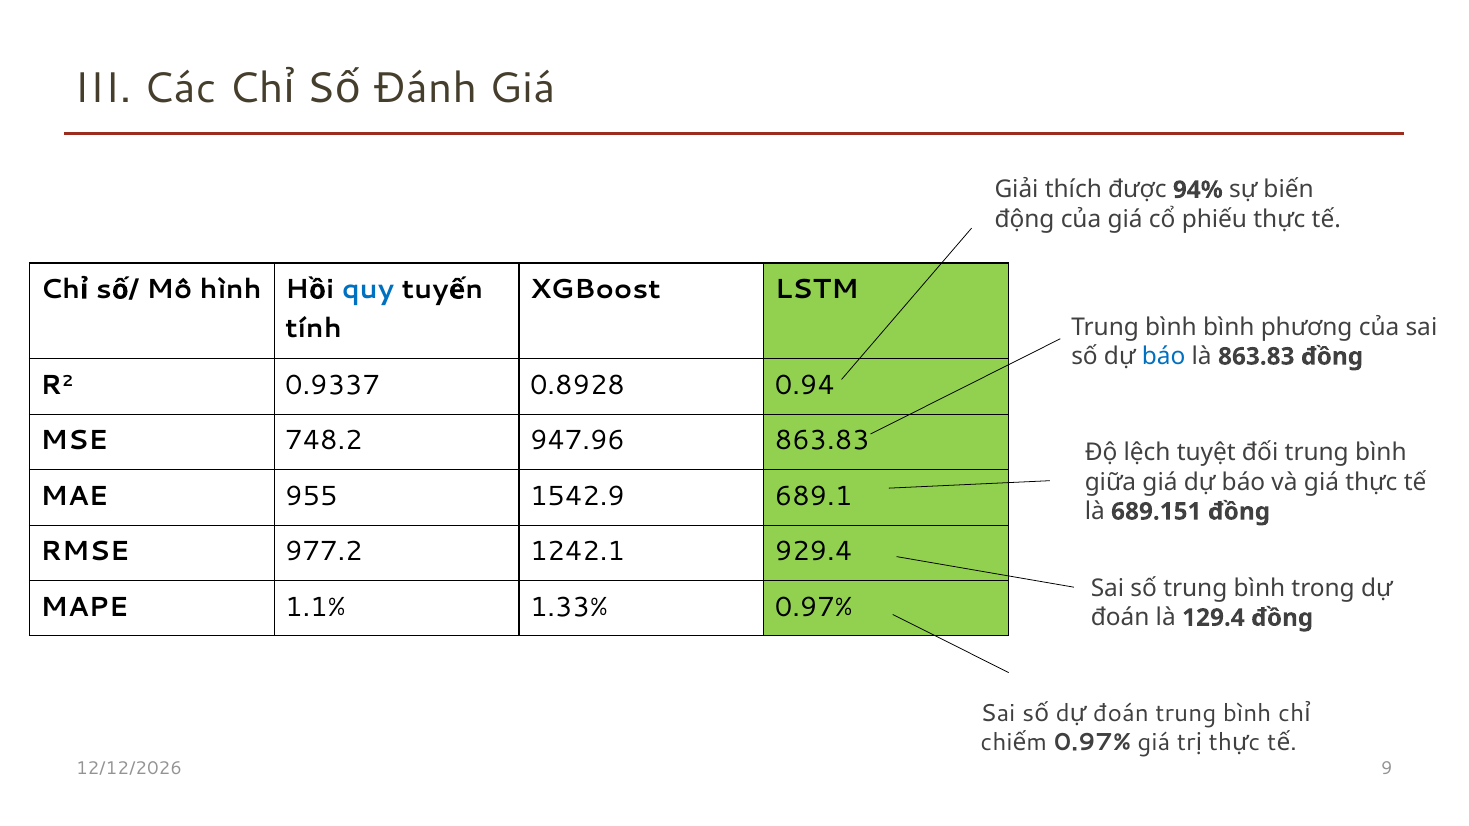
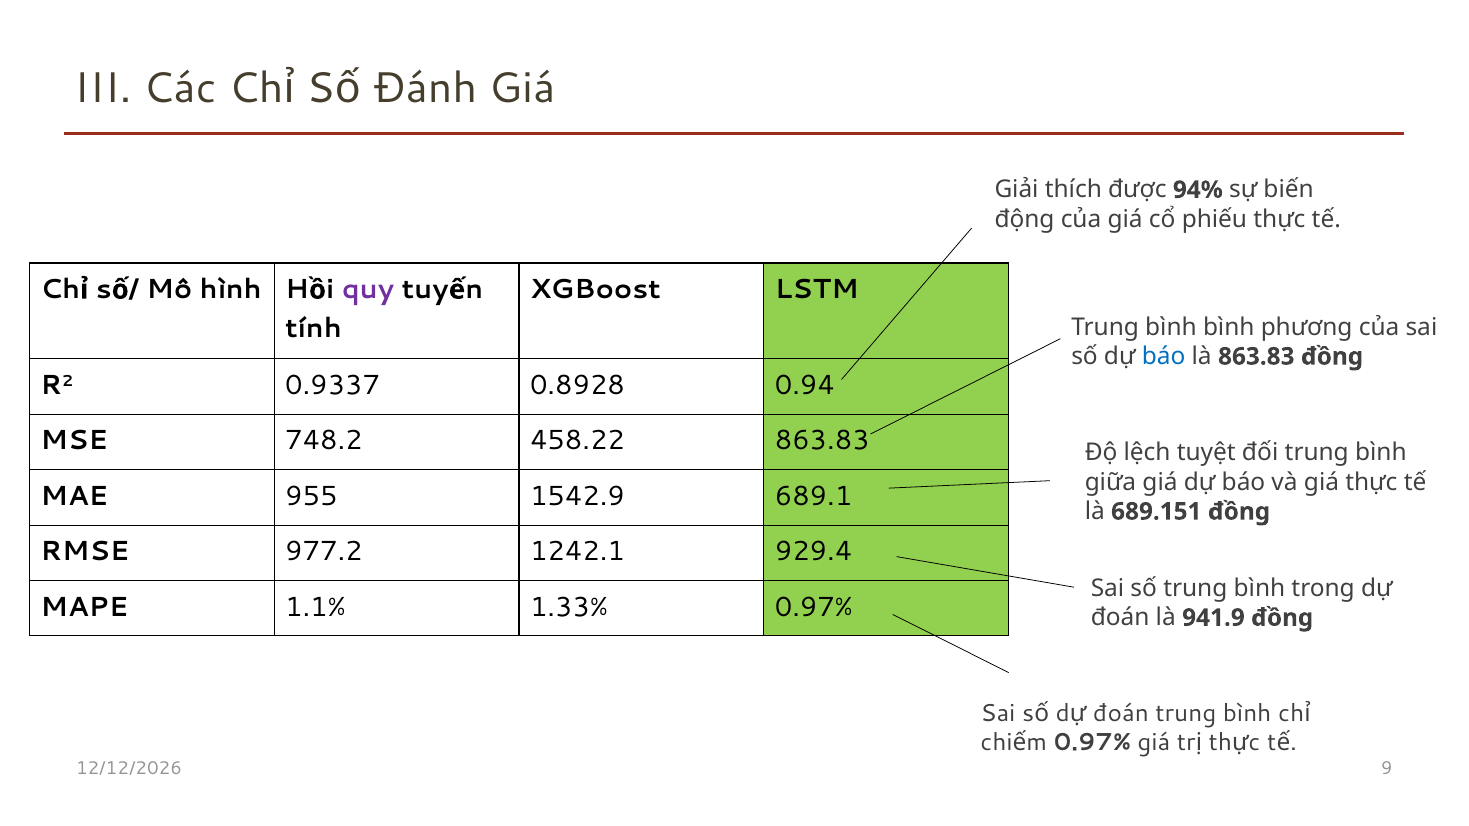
quy colour: blue -> purple (368, 290)
947.96: 947.96 -> 458.22 (578, 441)
129.4: 129.4 -> 941.9 (1213, 618)
